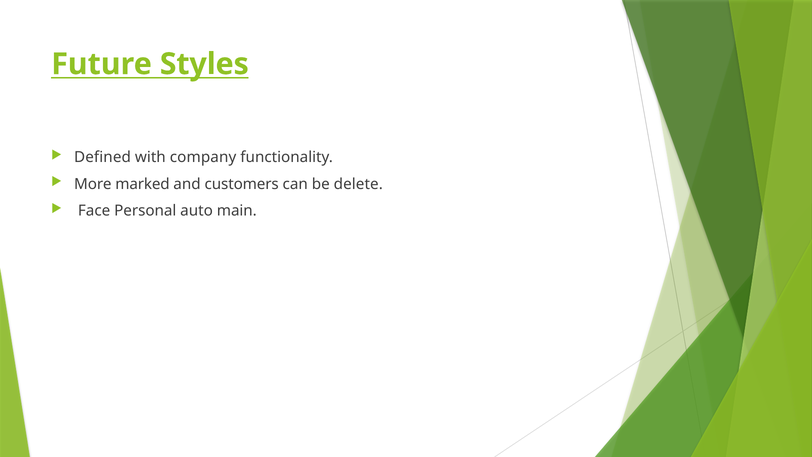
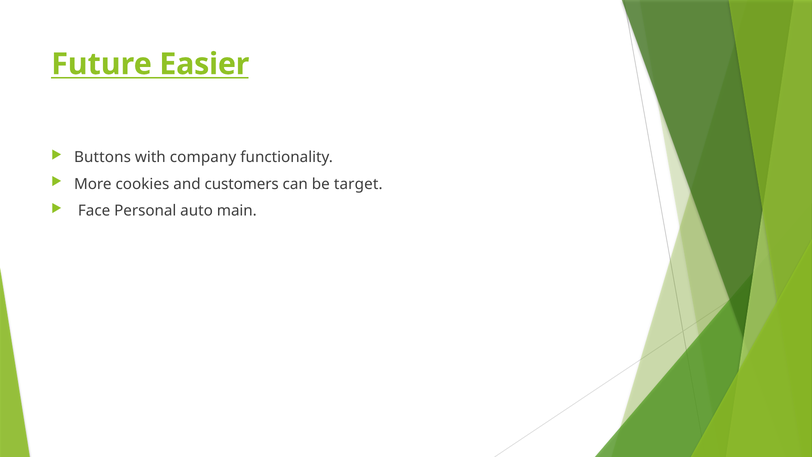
Styles: Styles -> Easier (204, 64)
Defined: Defined -> Buttons (102, 157)
marked: marked -> cookies (142, 184)
delete: delete -> target (358, 184)
